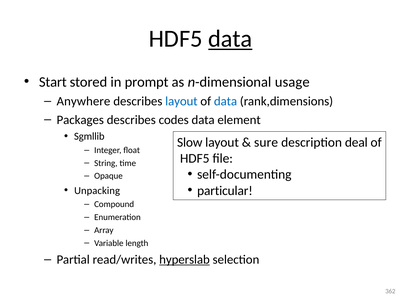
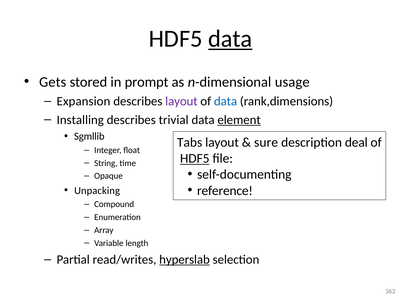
Start: Start -> Gets (53, 82)
Anywhere: Anywhere -> Expansion (83, 101)
layout colour: blue -> purple (181, 101)
Packages: Packages -> Installing (80, 120)
codes: codes -> trivial (174, 120)
element underline: none -> present (239, 120)
Slow: Slow -> Tabs (190, 142)
HDF5 underline: none -> present (195, 158)
particular: particular -> reference (225, 190)
